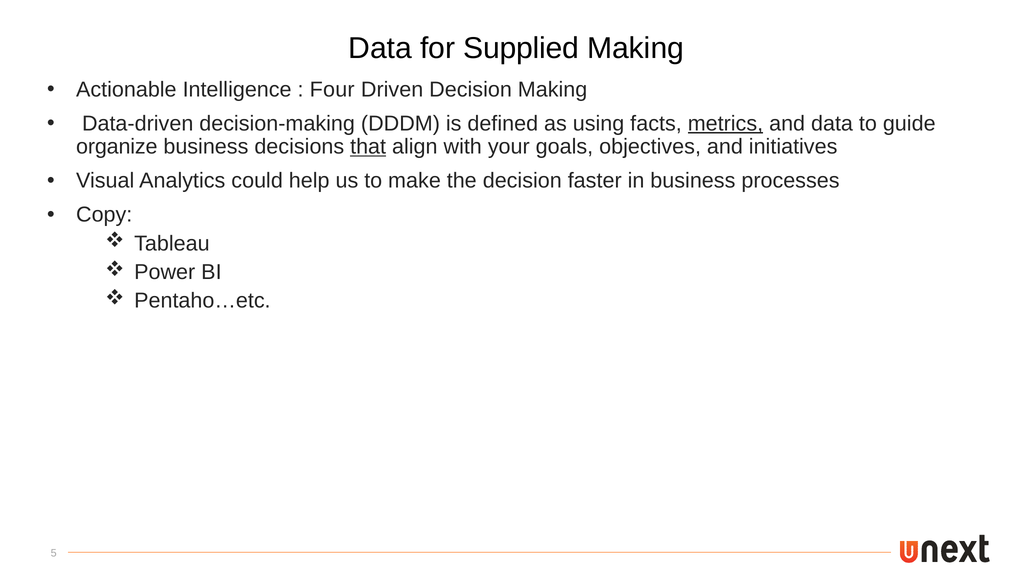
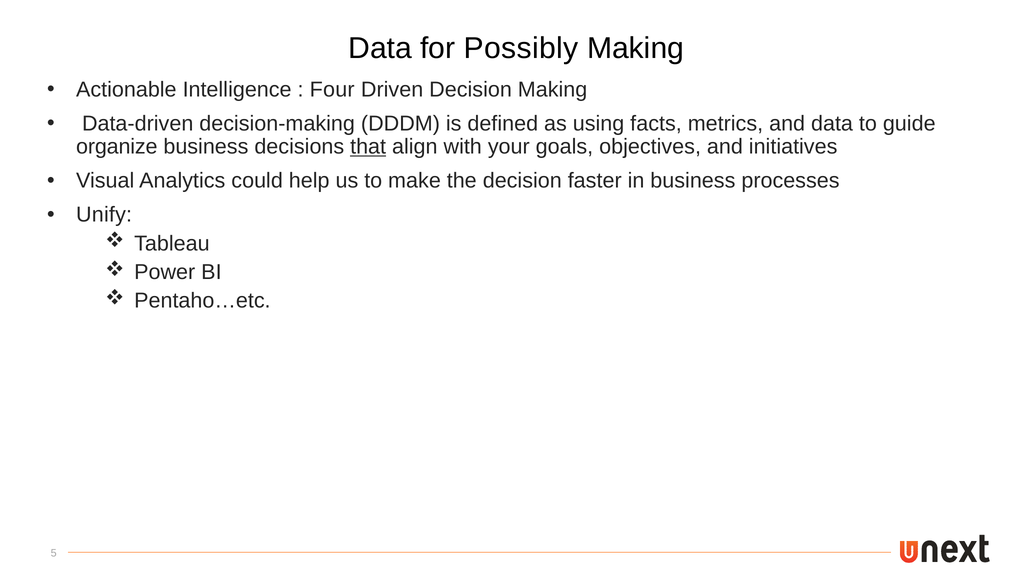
Supplied: Supplied -> Possibly (521, 48)
metrics underline: present -> none (725, 124)
Copy: Copy -> Unify (104, 215)
